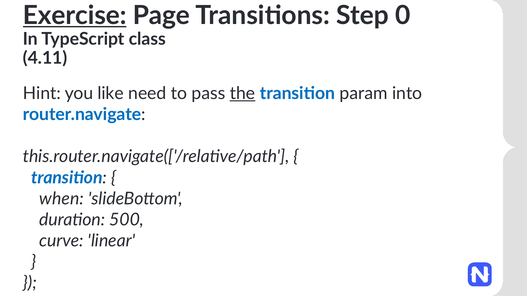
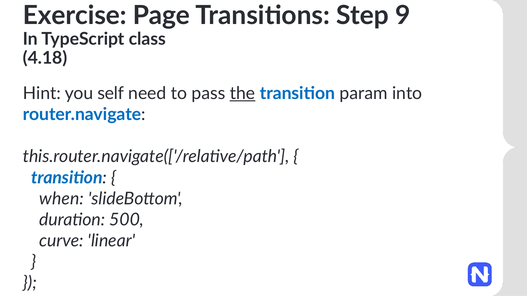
Exercise underline: present -> none (75, 15)
0: 0 -> 9 (403, 15)
4.11: 4.11 -> 4.18 (45, 58)
like: like -> self (111, 94)
